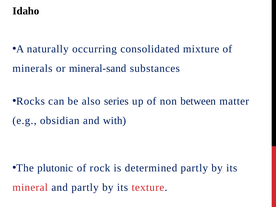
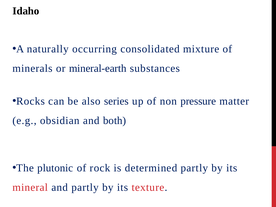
mineral-sand: mineral-sand -> mineral-earth (98, 68)
between: between -> pressure (198, 101)
with: with -> both (115, 120)
